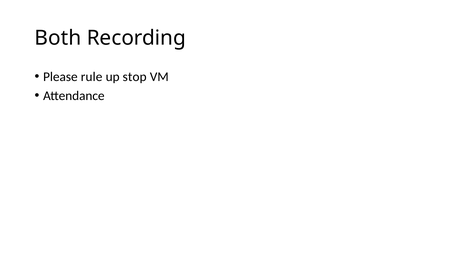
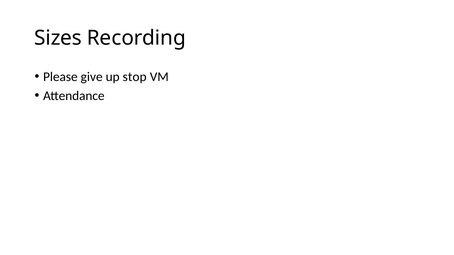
Both: Both -> Sizes (58, 38)
rule: rule -> give (92, 77)
